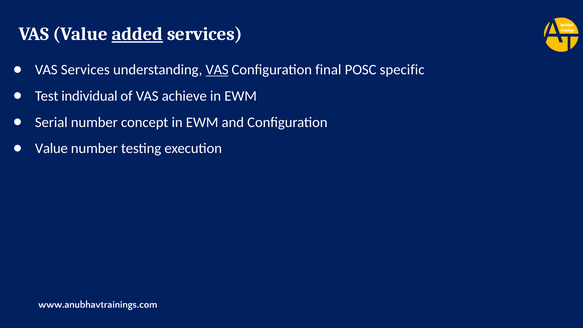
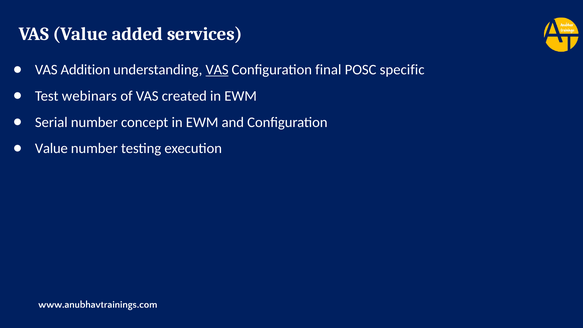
added underline: present -> none (137, 34)
VAS Services: Services -> Addition (85, 70)
individual: individual -> webinars (89, 96)
achieve: achieve -> created (184, 96)
